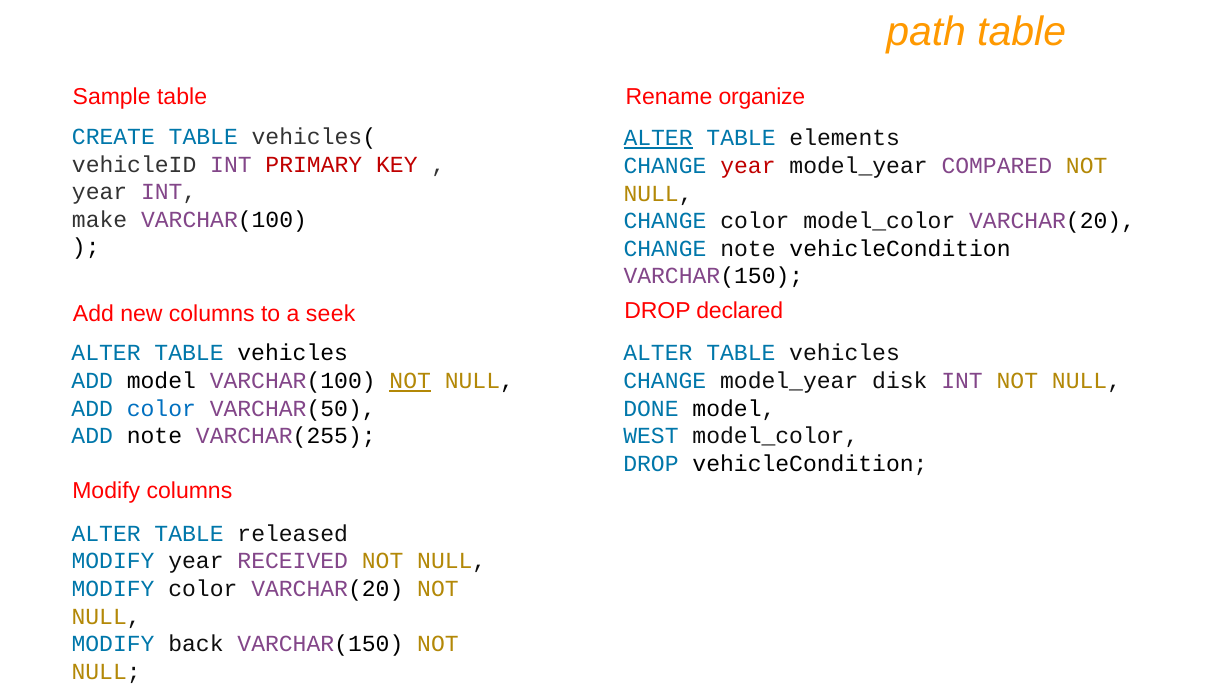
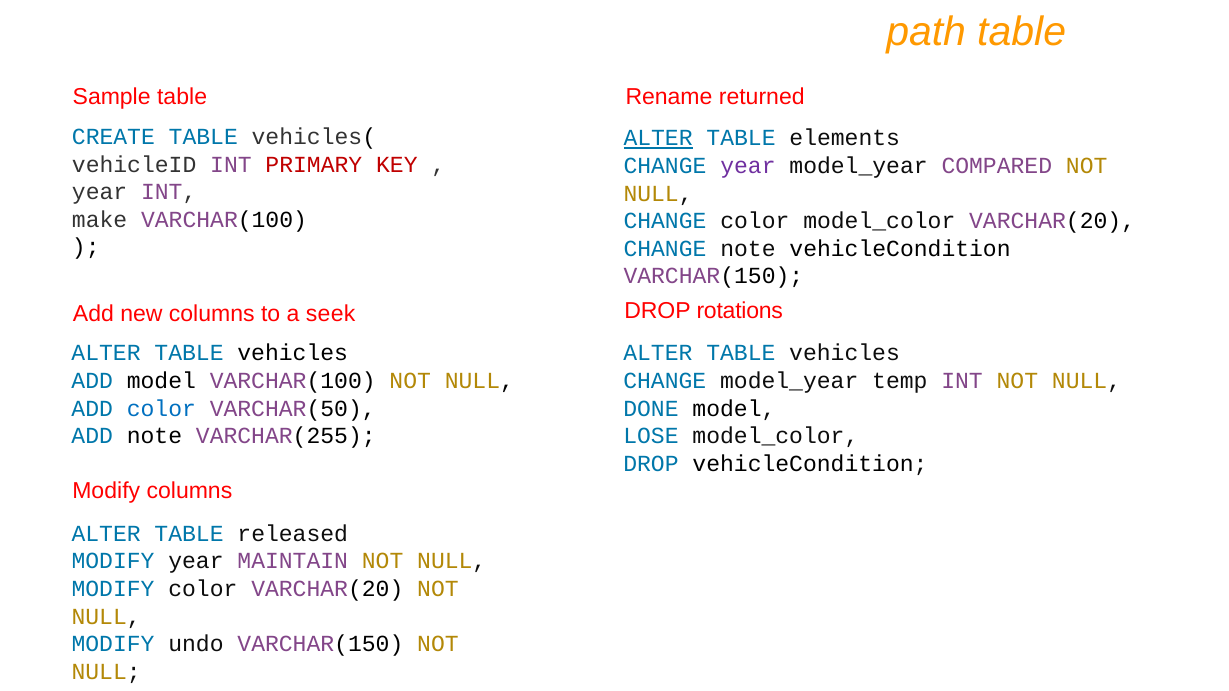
organize: organize -> returned (762, 97)
year colour: red -> purple (748, 166)
declared: declared -> rotations (740, 311)
NOT underline: present -> none (410, 381)
disk: disk -> temp (900, 381)
WEST: WEST -> LOSE (651, 436)
RECEIVED: RECEIVED -> MAINTAIN (293, 562)
back: back -> undo (196, 644)
